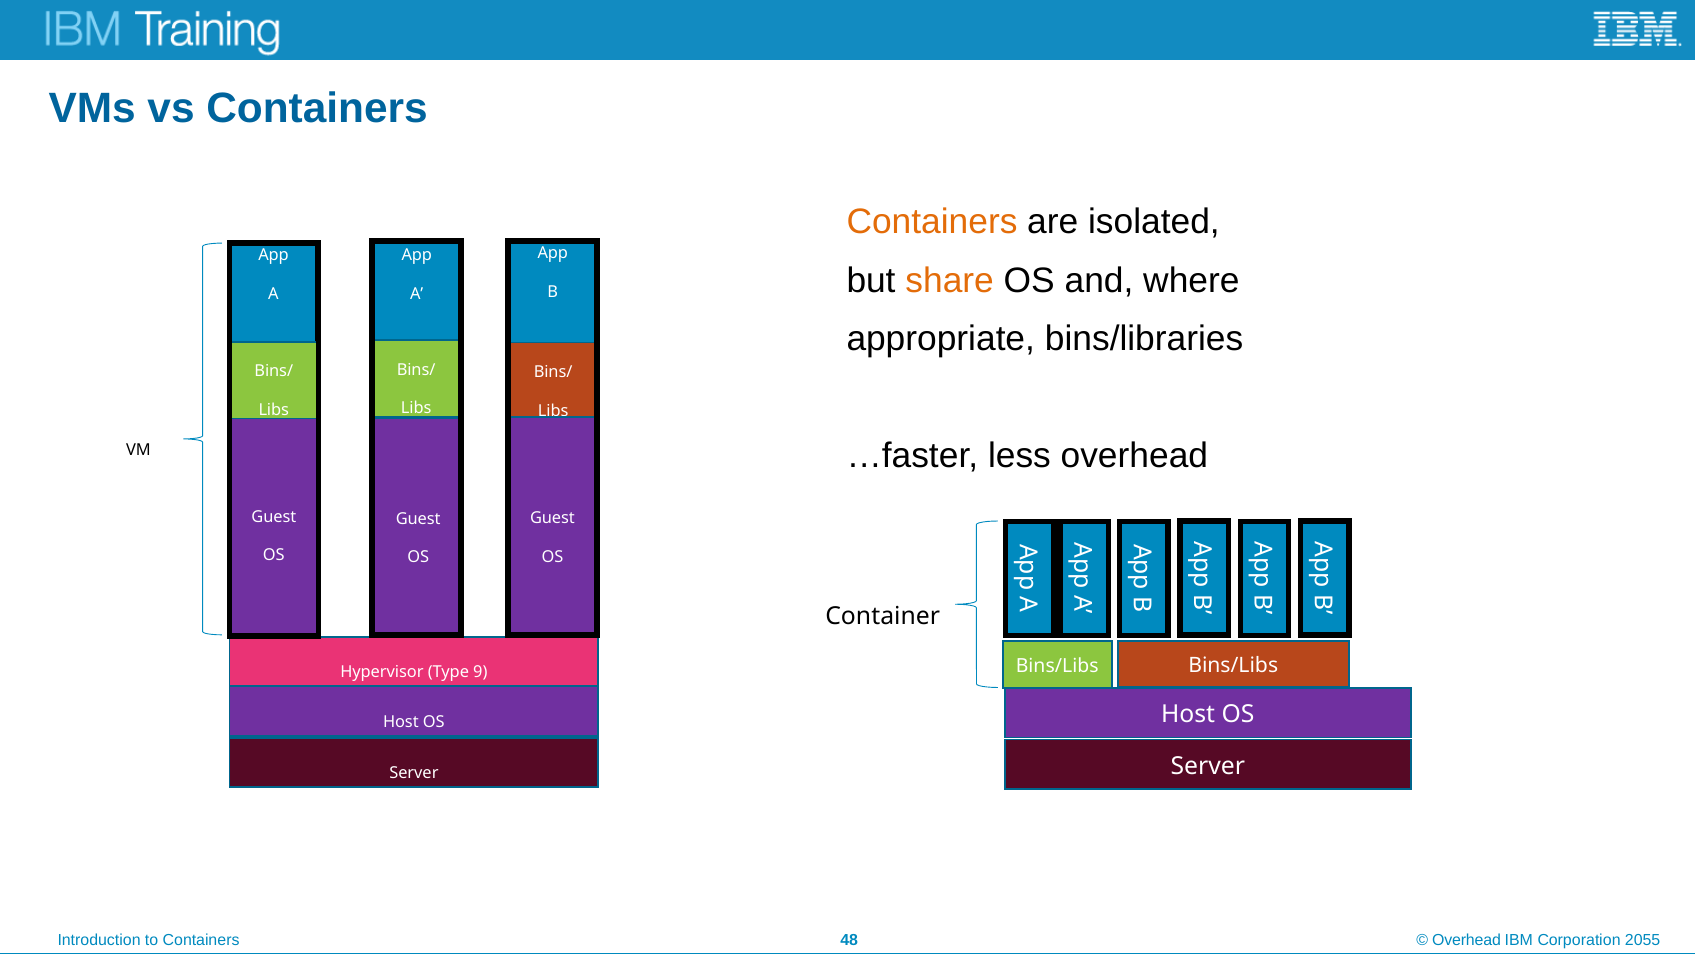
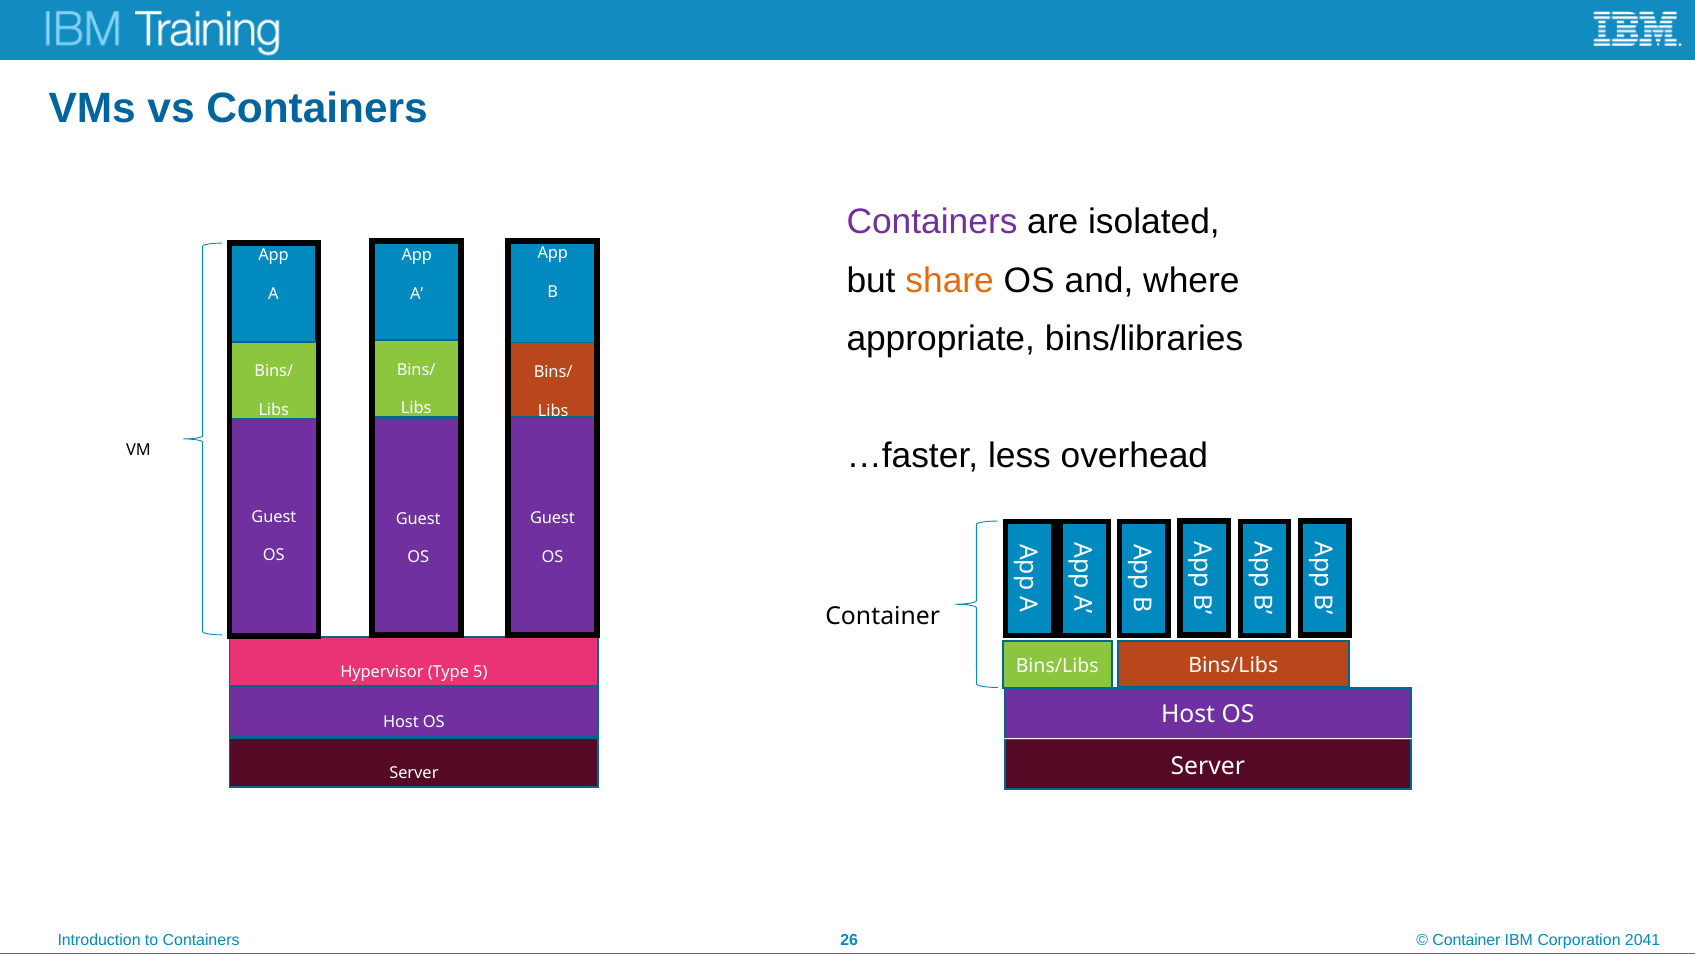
Containers colour: orange -> purple (932, 222)
9: 9 -> 5 (480, 672)
48: 48 -> 26 (849, 940)
Overhead: Overhead -> Container (1466, 940)
2055: 2055 -> 2041 (1643, 940)
